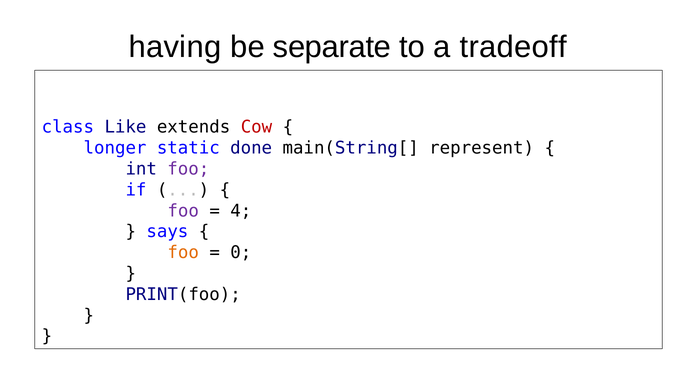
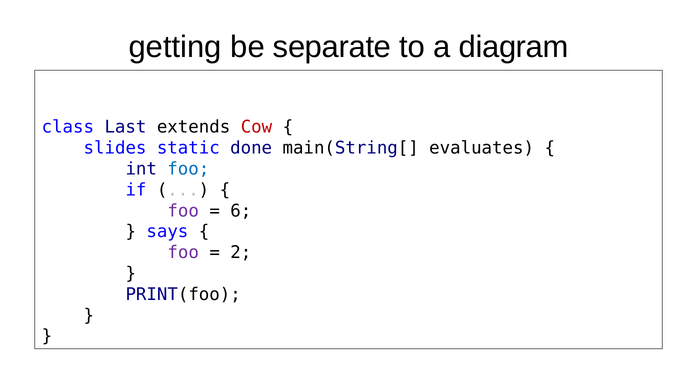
having: having -> getting (175, 47)
tradeoff: tradeoff -> diagram (514, 47)
Like: Like -> Last (125, 127)
longer: longer -> slides (115, 148)
represent: represent -> evaluates (482, 148)
foo colour: purple -> blue (188, 169)
4: 4 -> 6 (241, 211)
foo colour: orange -> purple (183, 253)
0: 0 -> 2 (241, 253)
